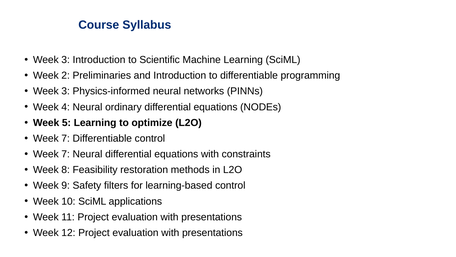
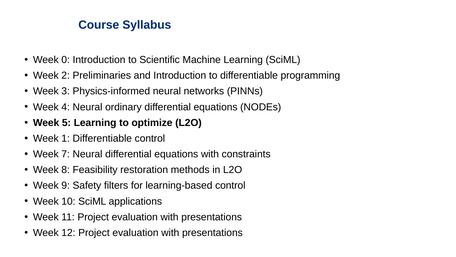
3: 3 -> 0 (66, 60)
7: 7 -> 1 (66, 138)
